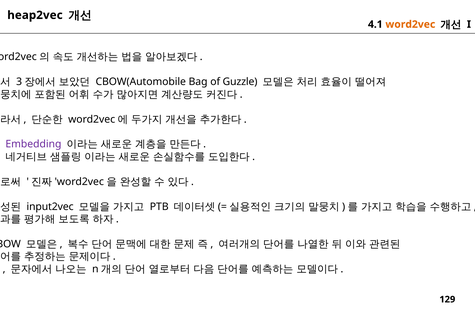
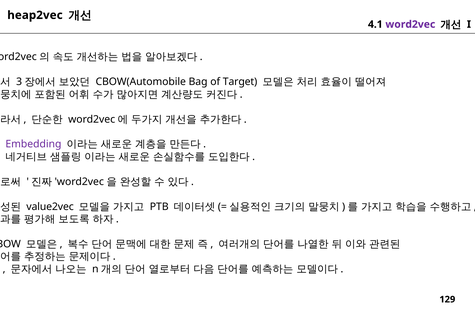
word2vec colour: orange -> purple (410, 24)
Guzzle: Guzzle -> Target (240, 82)
input2vec: input2vec -> value2vec (50, 207)
